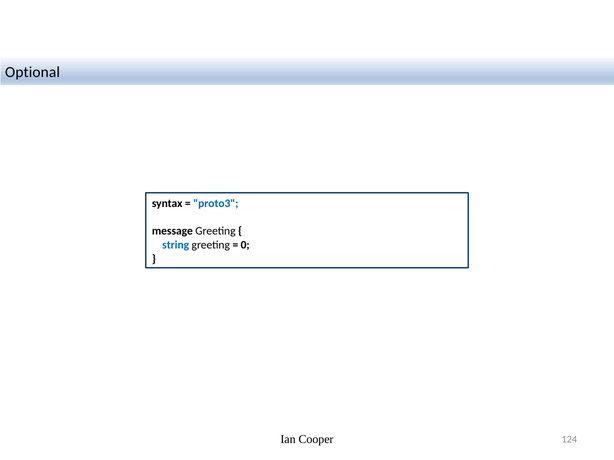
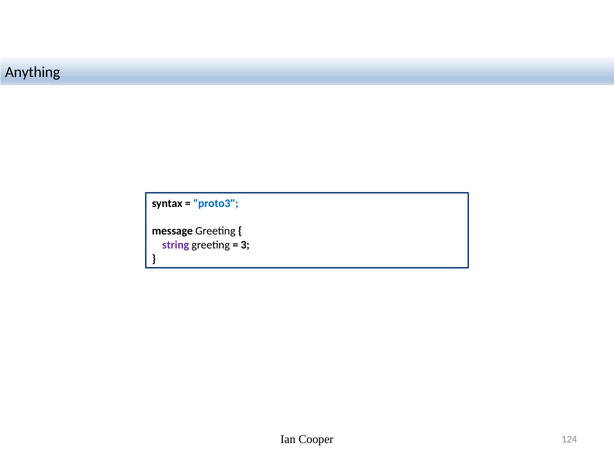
Optional: Optional -> Anything (33, 72)
string colour: blue -> purple (176, 245)
0: 0 -> 3 (245, 245)
